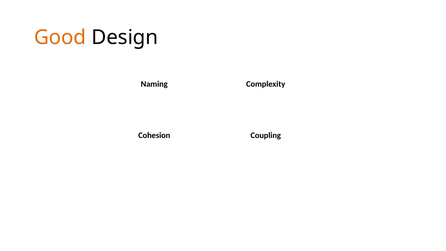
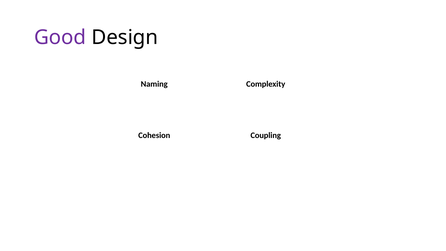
Good colour: orange -> purple (60, 37)
